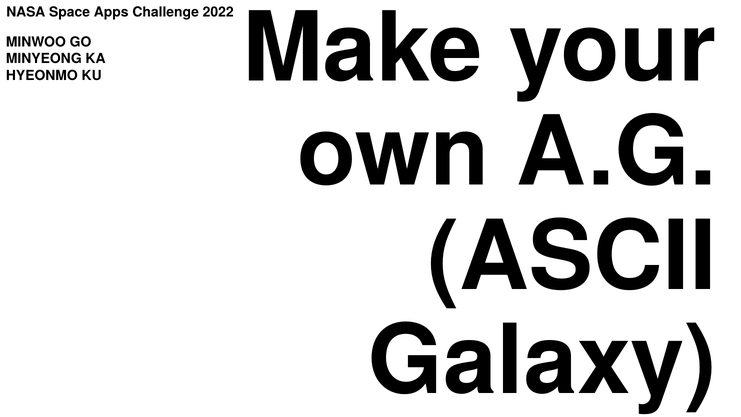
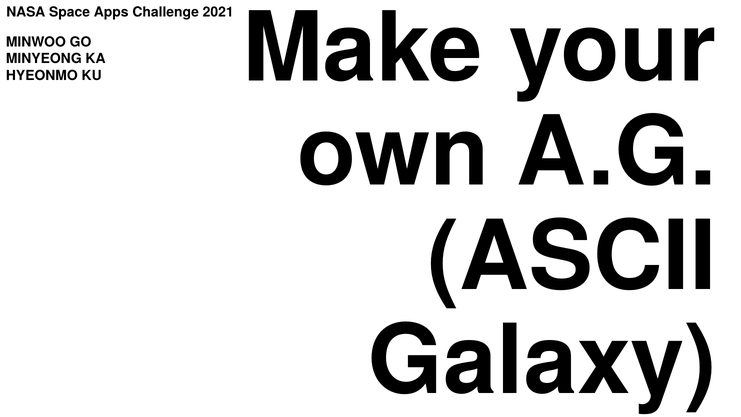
2022: 2022 -> 2021 (218, 12)
